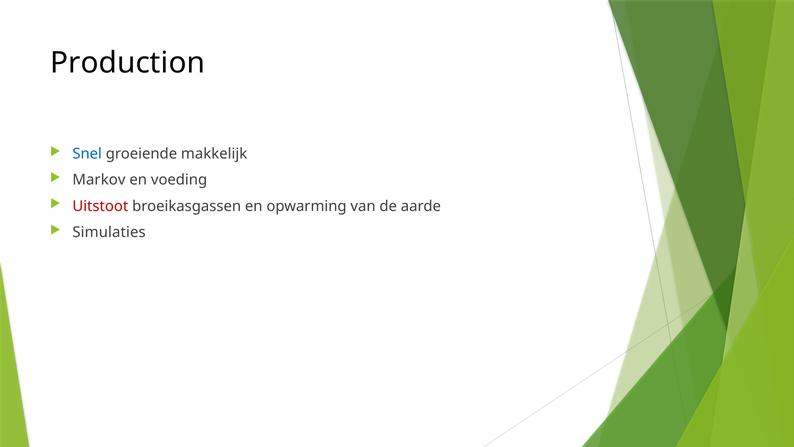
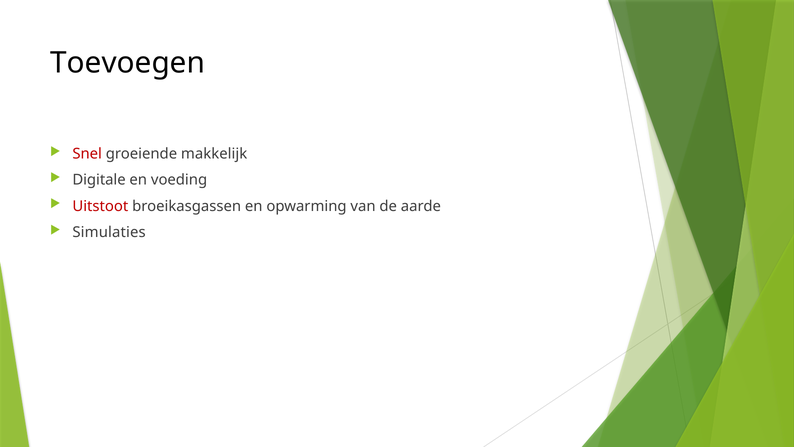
Production: Production -> Toevoegen (128, 63)
Snel colour: blue -> red (87, 154)
Markov: Markov -> Digitale (99, 180)
